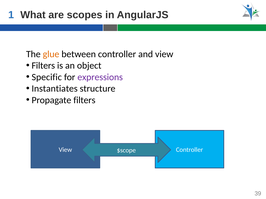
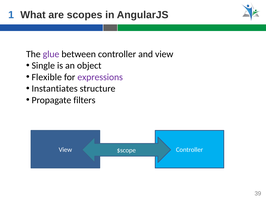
glue colour: orange -> purple (51, 54)
Filters: Filters -> Single (43, 66)
Specific: Specific -> Flexible (47, 77)
